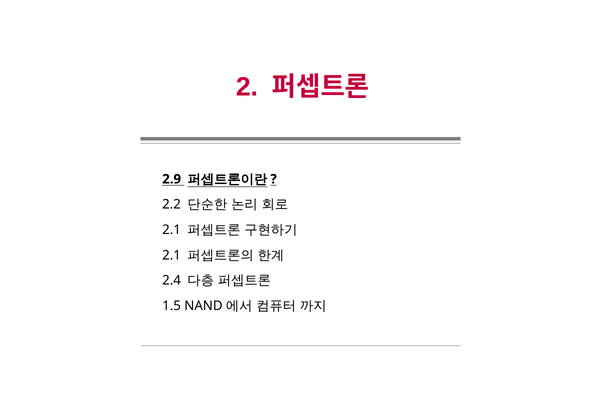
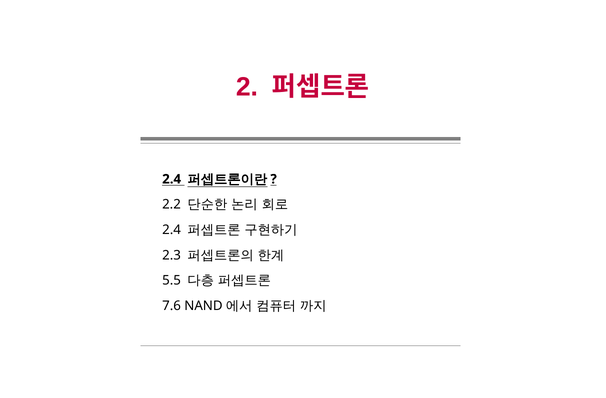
2.9: 2.9 -> 2.4 (172, 179)
2.1: 2.1 -> 2.4 (172, 230)
2.1: 2.1 -> 2.3 (172, 255)
2.4: 2.4 -> 5.5 (172, 281)
1.5: 1.5 -> 7.6 (172, 306)
